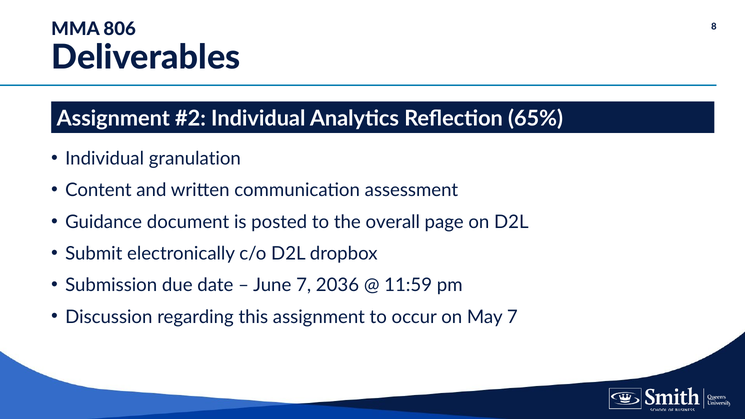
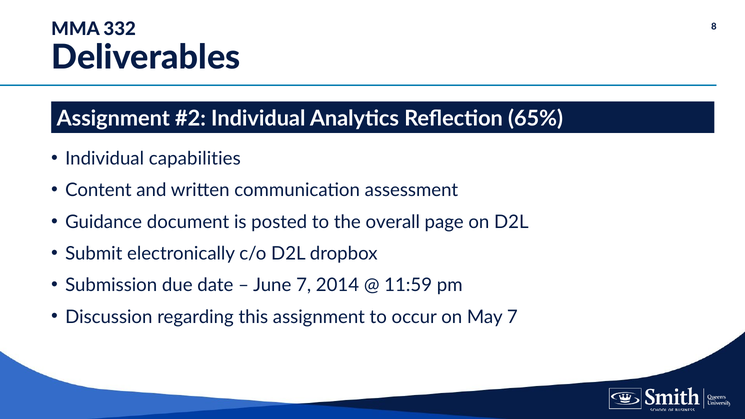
806: 806 -> 332 (120, 29)
granulation: granulation -> capabilities (195, 159)
2036: 2036 -> 2014 (337, 285)
